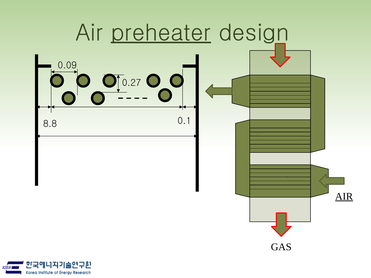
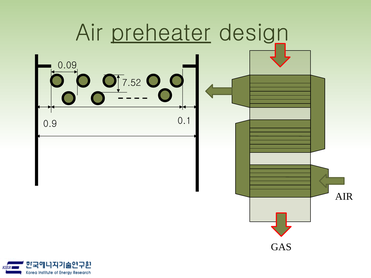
0.27: 0.27 -> 7.52 (132, 83)
8.8: 8.8 -> 0.9 (50, 124)
AIR underline: present -> none (344, 197)
